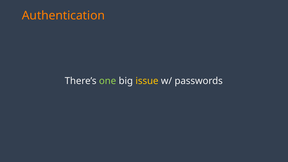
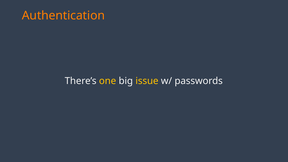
one colour: light green -> yellow (108, 81)
